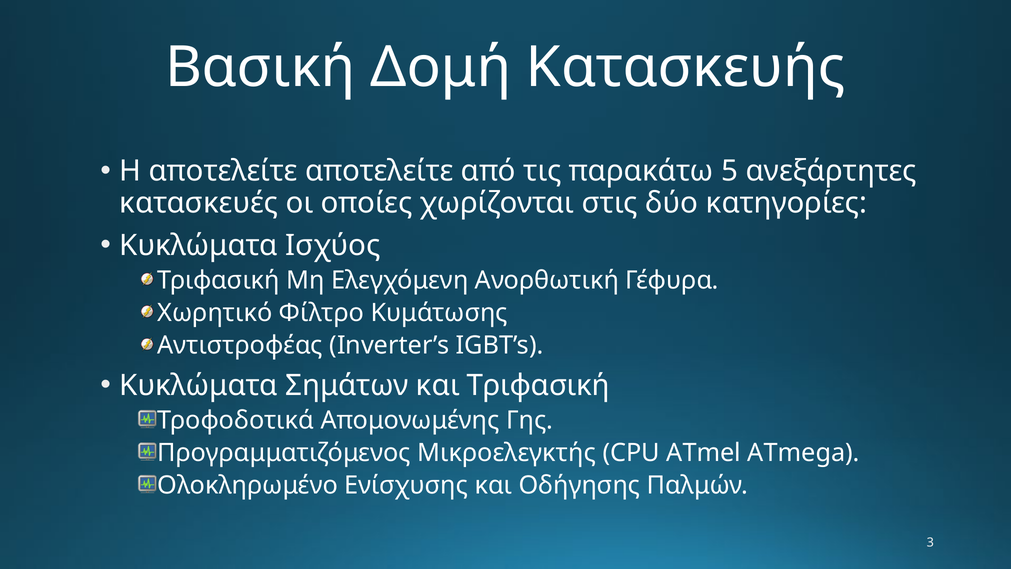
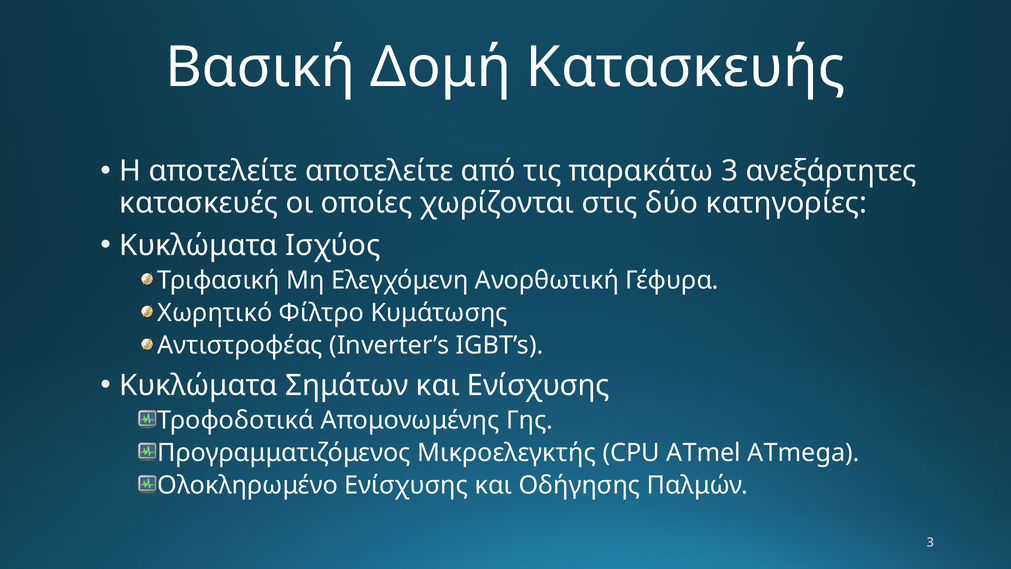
παρακάτω 5: 5 -> 3 (729, 171)
και Τριφασική: Τριφασική -> Ενίσχυσης (538, 385)
